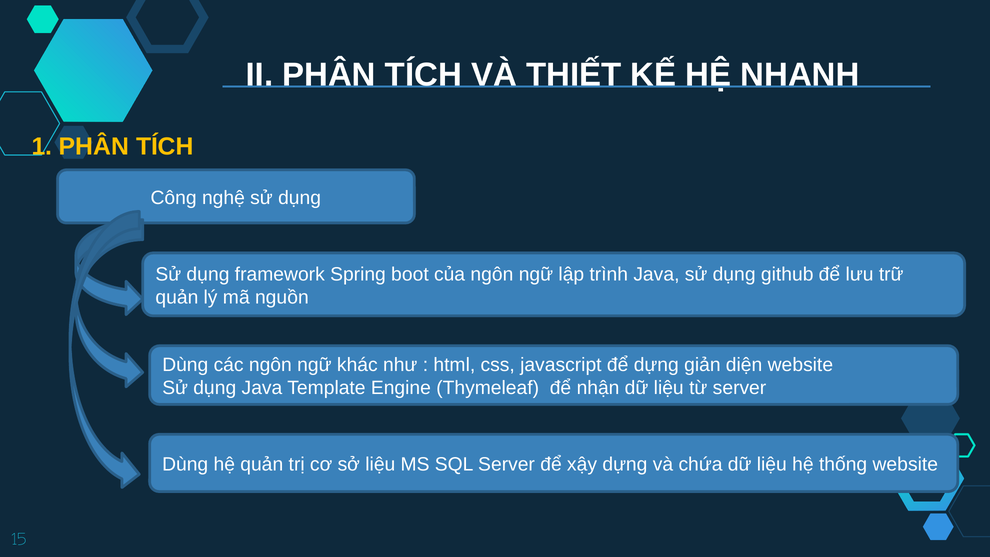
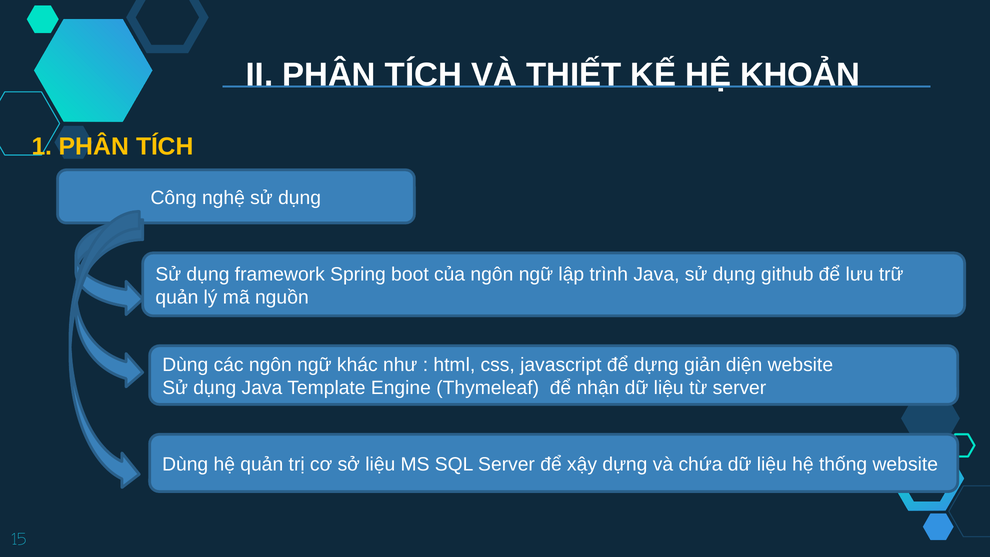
NHANH: NHANH -> KHOẢN (800, 75)
